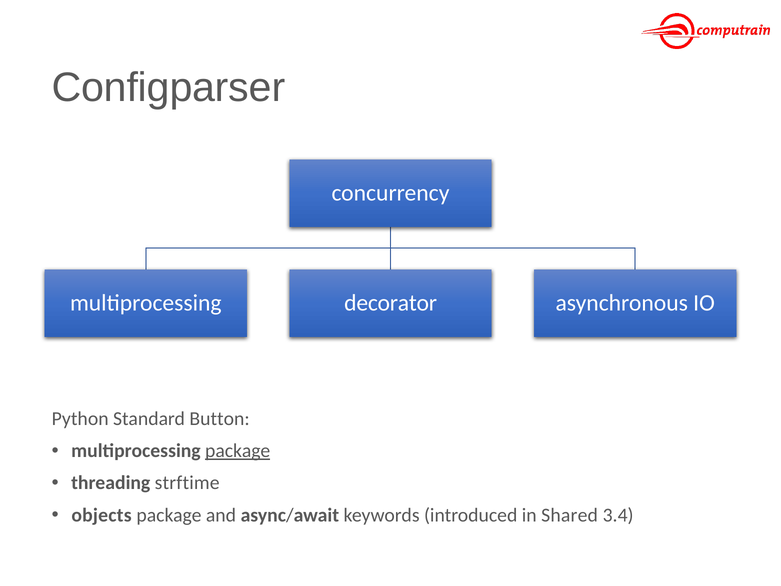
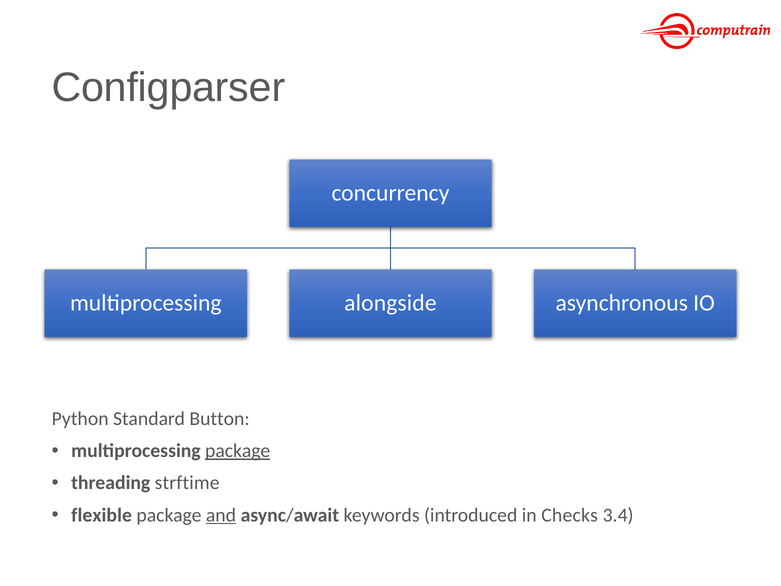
decorator: decorator -> alongside (390, 303)
objects: objects -> flexible (102, 515)
and underline: none -> present (221, 515)
Shared: Shared -> Checks (570, 515)
